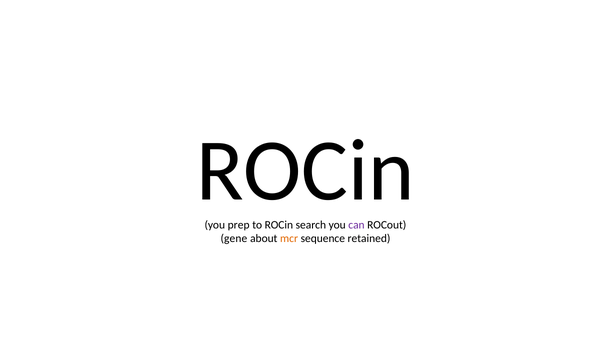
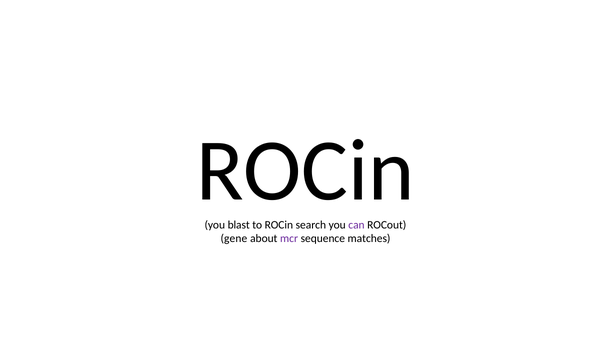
prep: prep -> blast (239, 225)
mcr colour: orange -> purple (289, 238)
retained: retained -> matches (369, 238)
